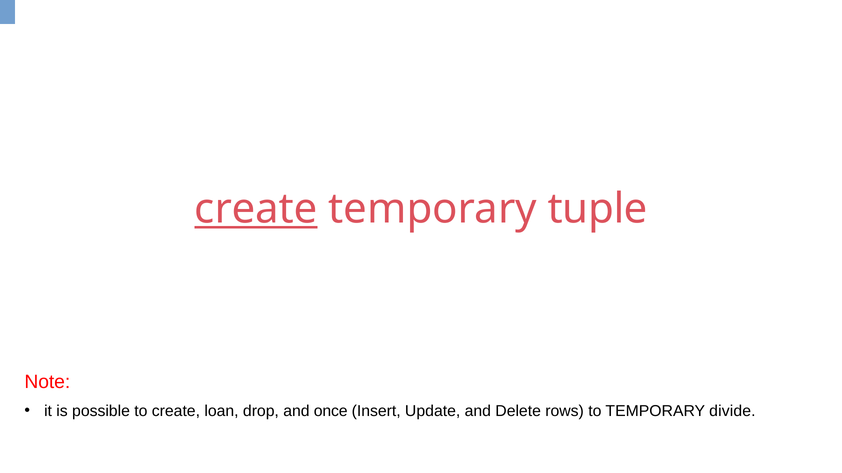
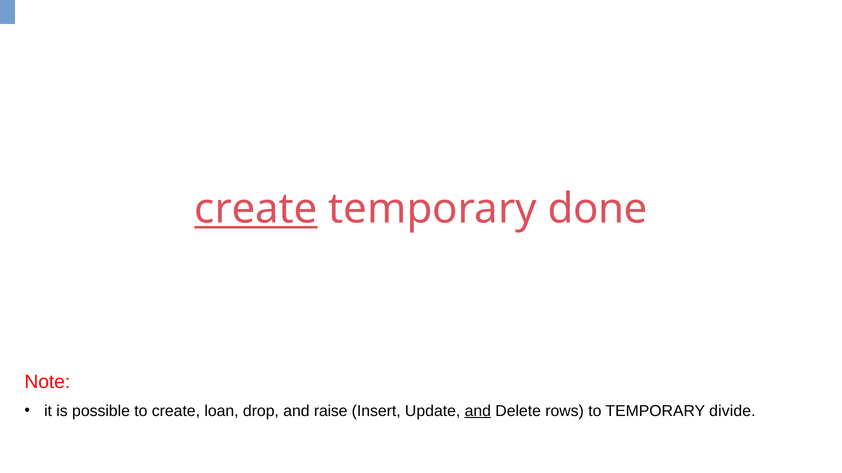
tuple: tuple -> done (598, 209)
once: once -> raise (331, 411)
and underline: none -> present (478, 411)
